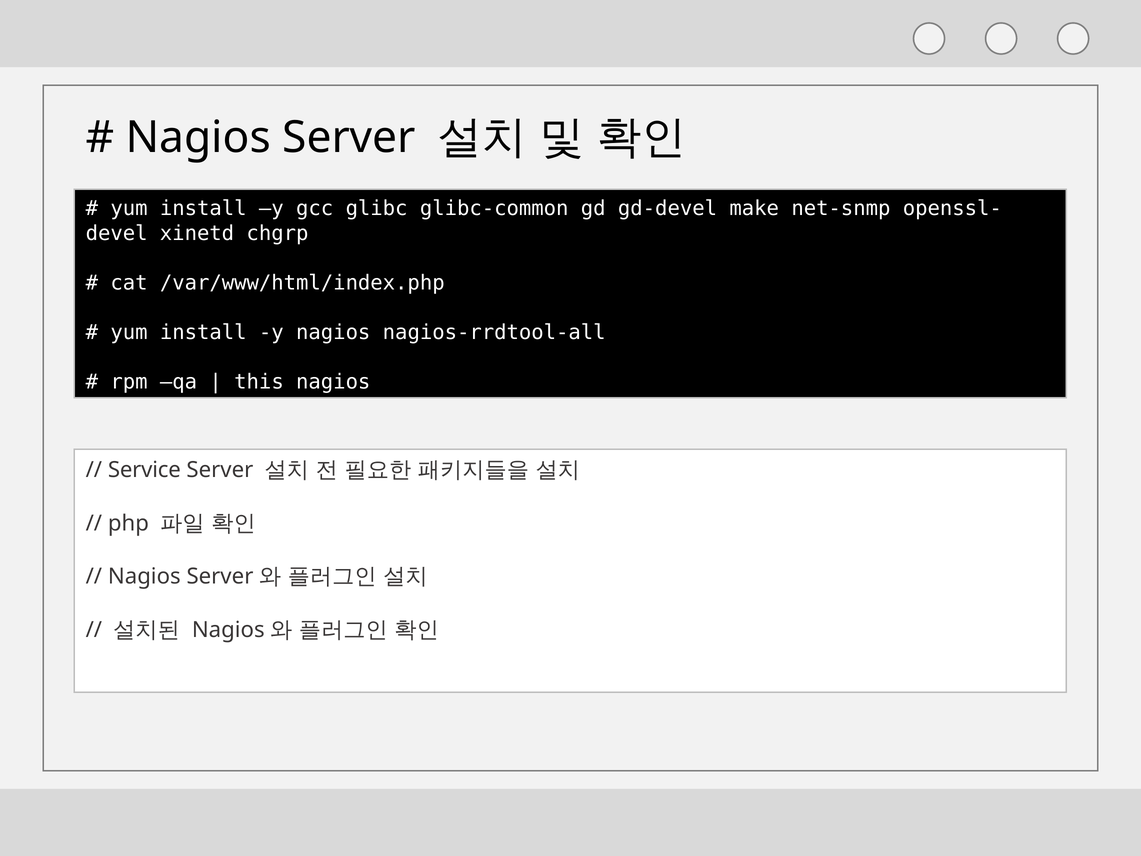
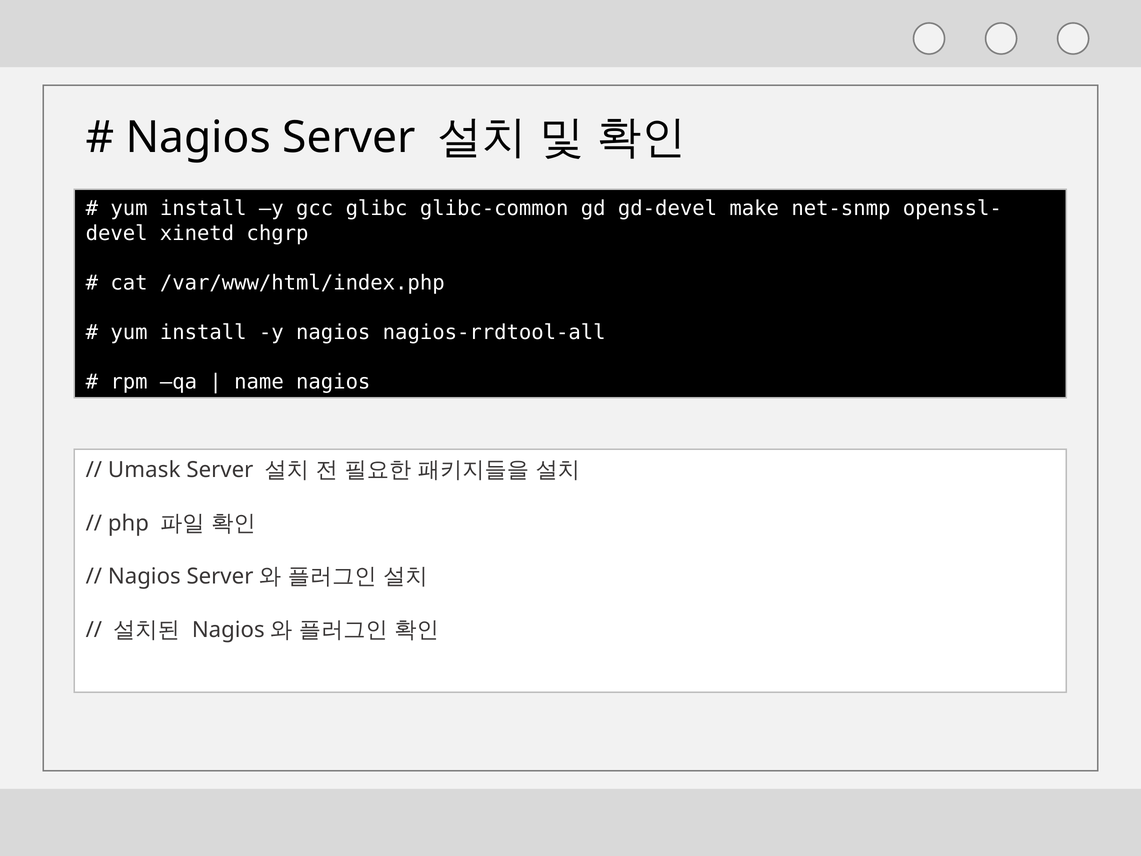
this: this -> name (259, 382)
Service: Service -> Umask (144, 470)
